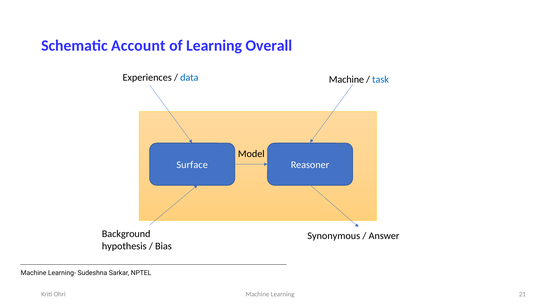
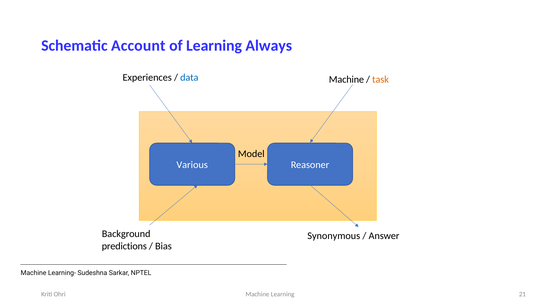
Overall: Overall -> Always (269, 45)
task colour: blue -> orange (381, 79)
Surface: Surface -> Various (192, 165)
hypothesis: hypothesis -> predictions (124, 246)
